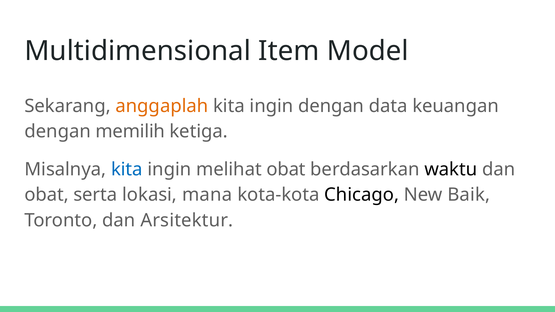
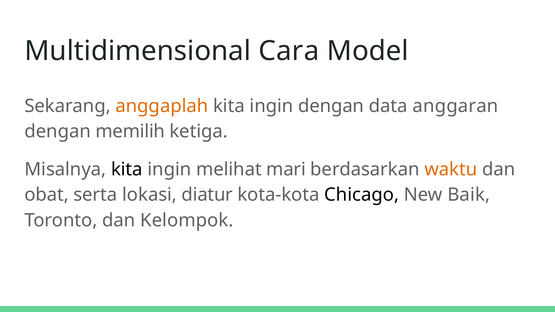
Item: Item -> Cara (289, 51)
keuangan: keuangan -> anggaran (455, 106)
kita colour: blue -> black (127, 169)
melihat obat: obat -> mari (286, 169)
waktu colour: black -> orange (451, 169)
mana: mana -> diatur (207, 195)
Arsitektur: Arsitektur -> Kelompok (187, 220)
